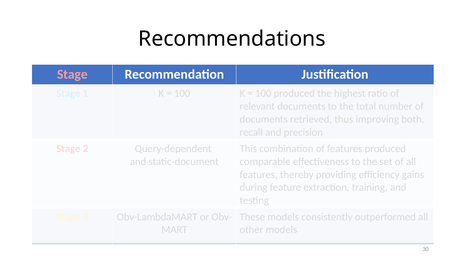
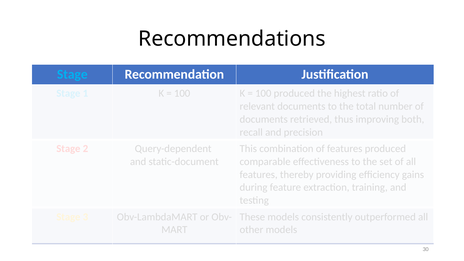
Stage colour: pink -> light blue (72, 74)
